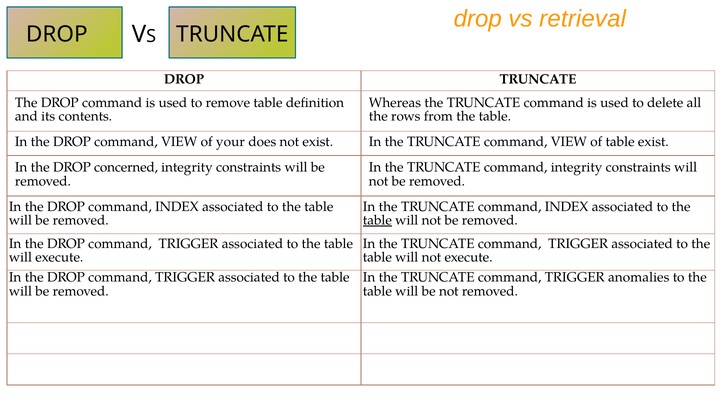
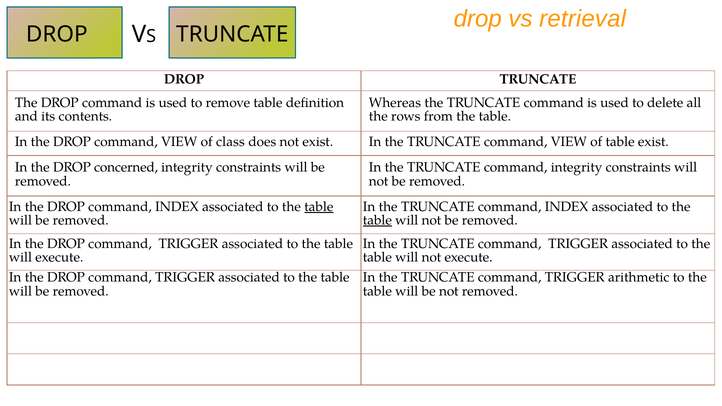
your: your -> class (230, 142)
table underline: none -> present (319, 207)
anomalies: anomalies -> arithmetic (639, 278)
